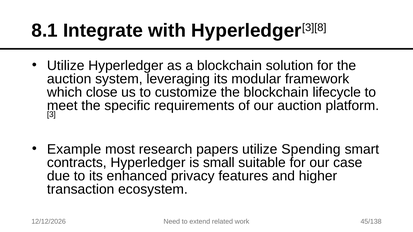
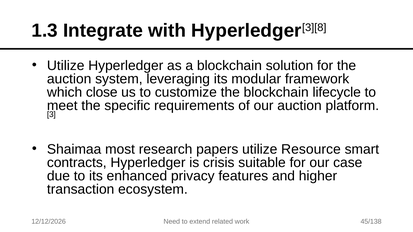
8.1: 8.1 -> 1.3 (45, 31)
Example: Example -> Shaimaa (74, 150)
Spending: Spending -> Resource (311, 150)
small: small -> crisis (219, 163)
